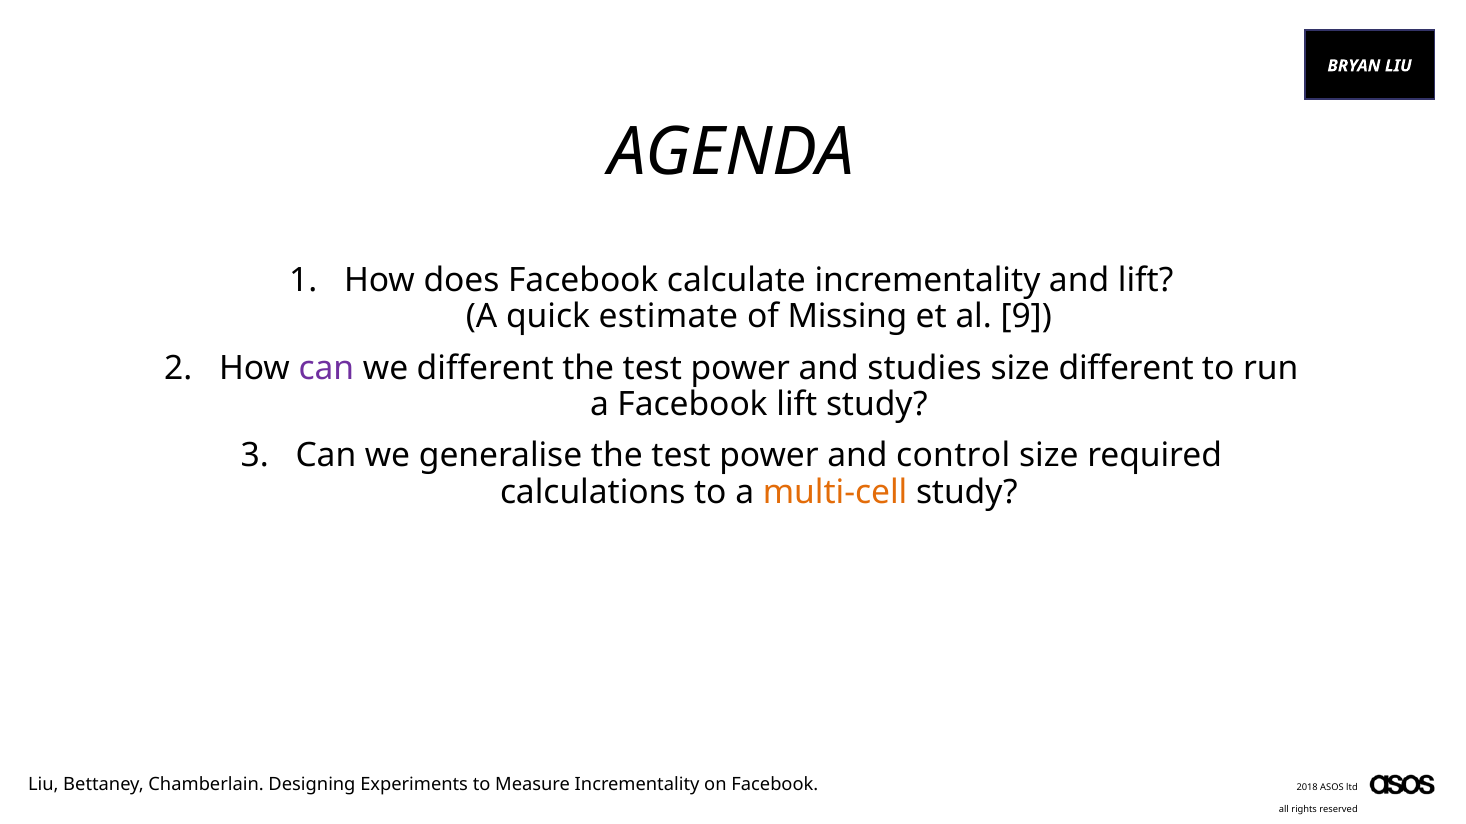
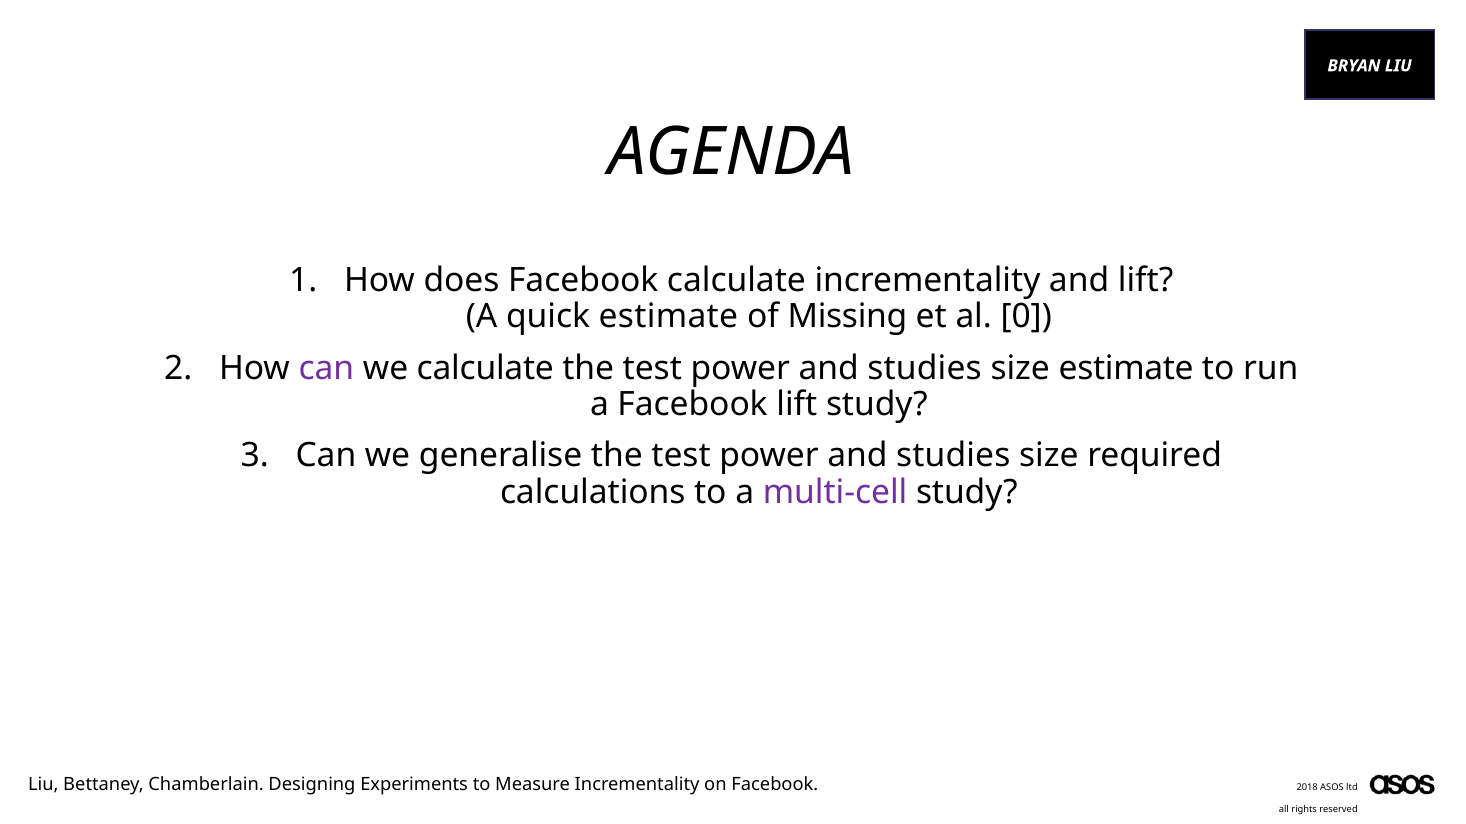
9: 9 -> 0 (1026, 317)
we different: different -> calculate (485, 368)
size different: different -> estimate (1126, 368)
control: control -> studies (953, 456)
multi-cell colour: orange -> purple (835, 492)
